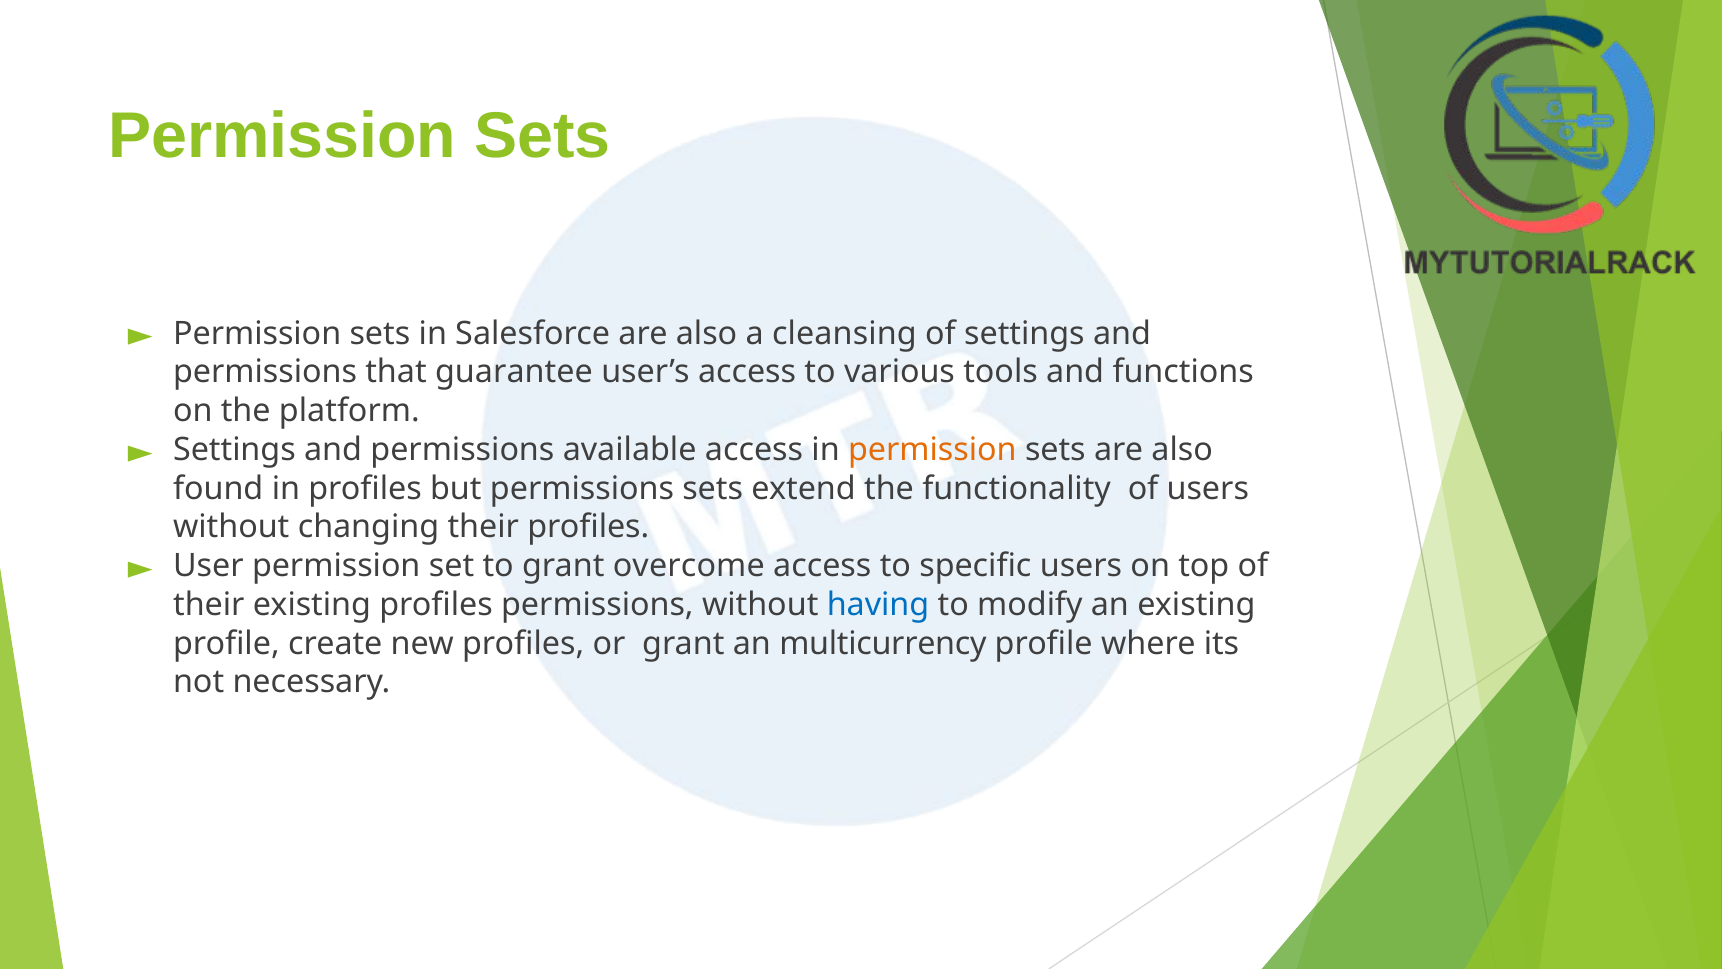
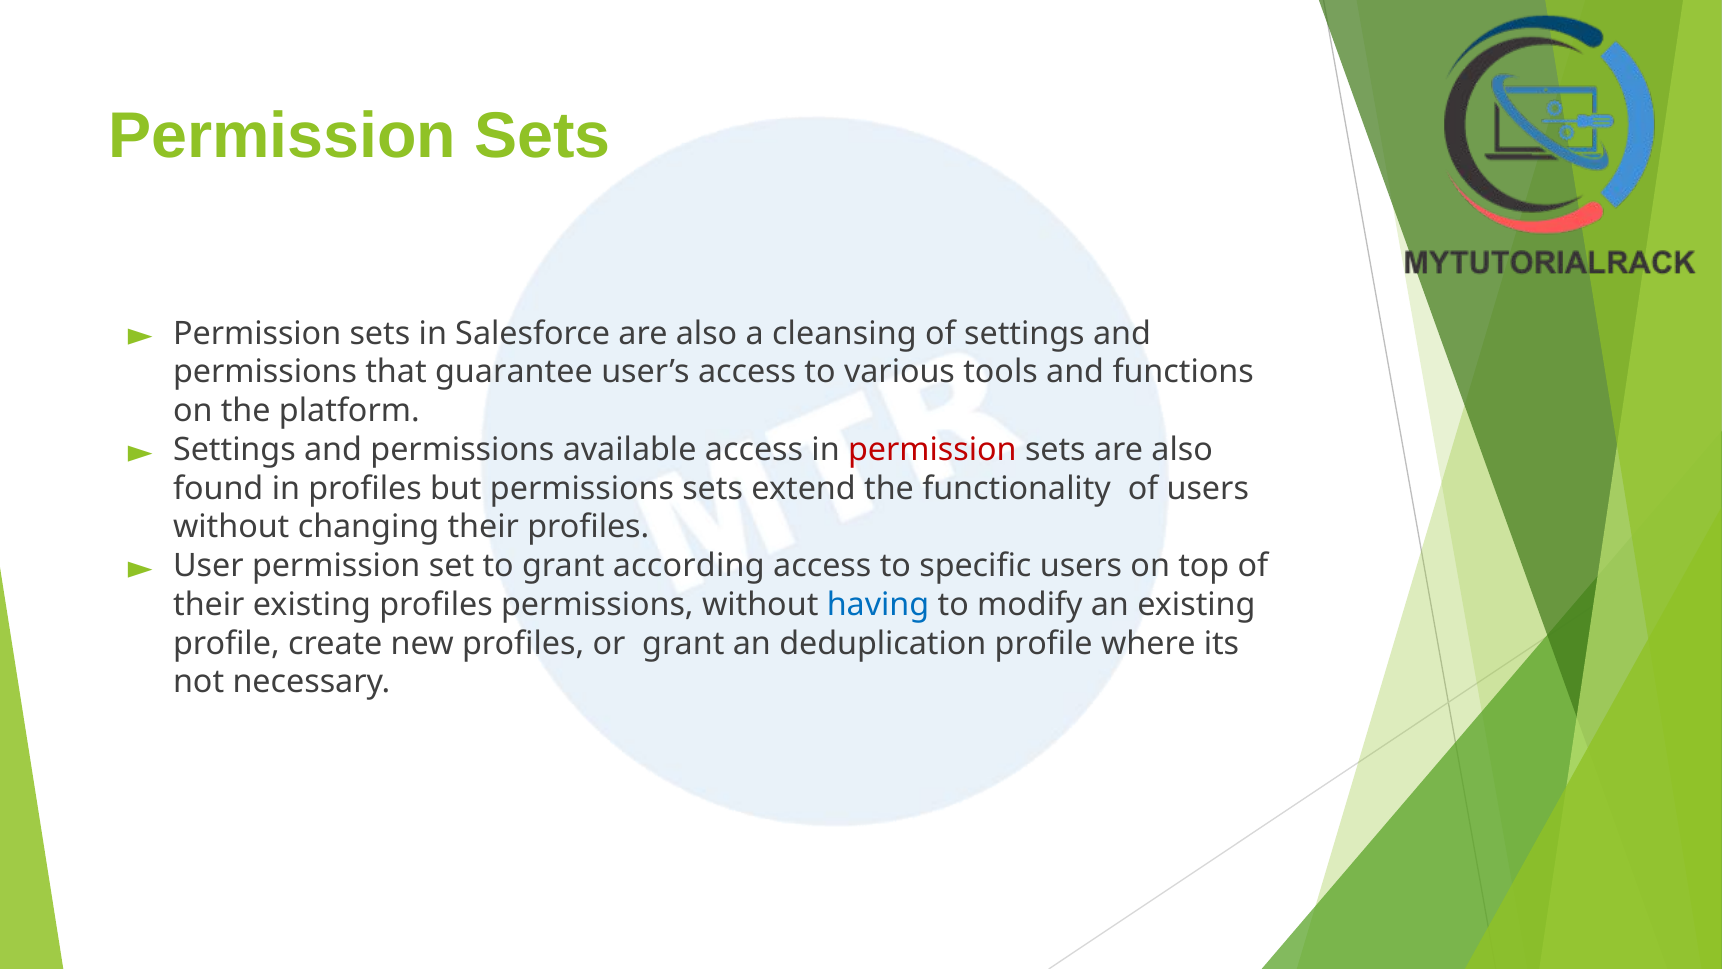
permission colour: orange -> red (932, 450)
overcome: overcome -> according (689, 566)
multicurrency: multicurrency -> deduplication (883, 643)
